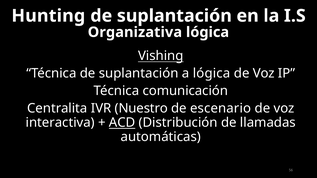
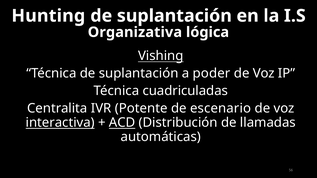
a lógica: lógica -> poder (212, 73)
comunicación: comunicación -> cuadriculadas (185, 91)
Nuestro: Nuestro -> Potente (141, 109)
interactiva underline: none -> present (60, 123)
